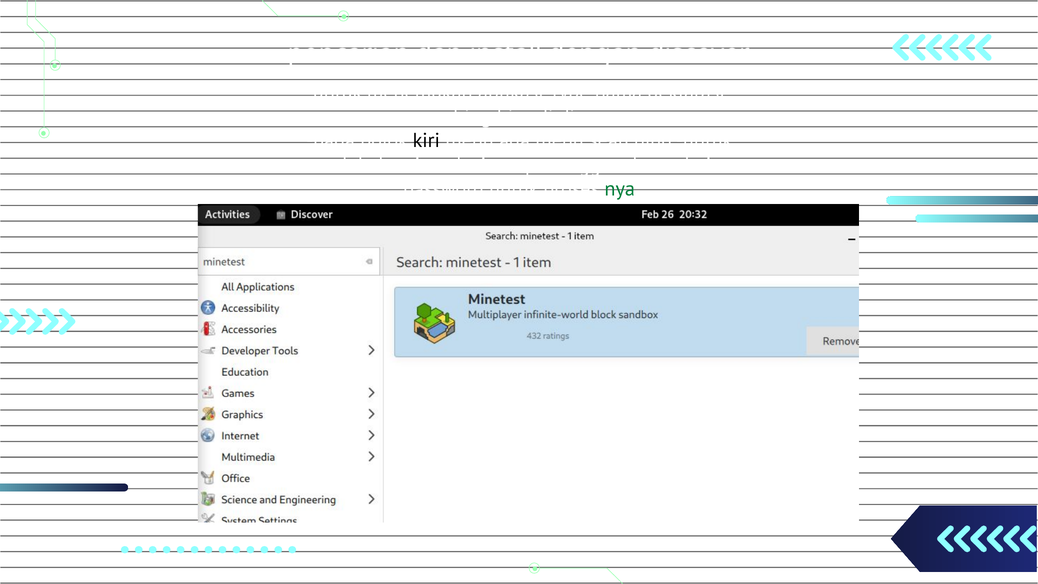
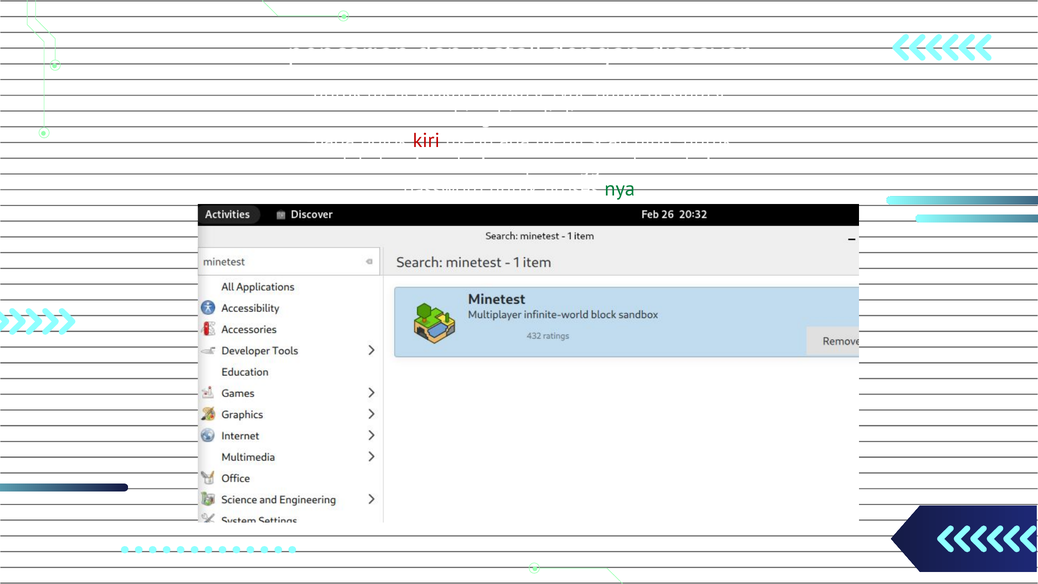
kiri colour: black -> red (426, 141)
